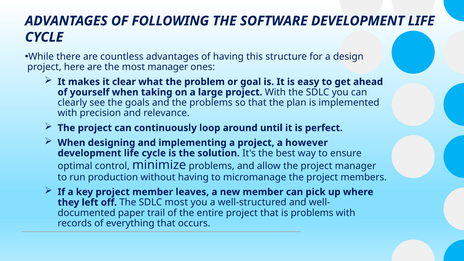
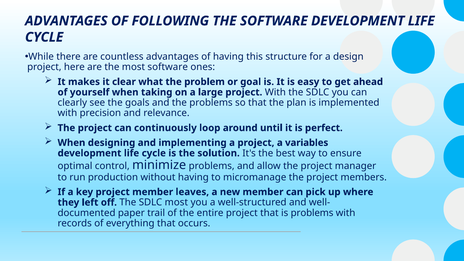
most manager: manager -> software (168, 67)
however: however -> variables (307, 143)
